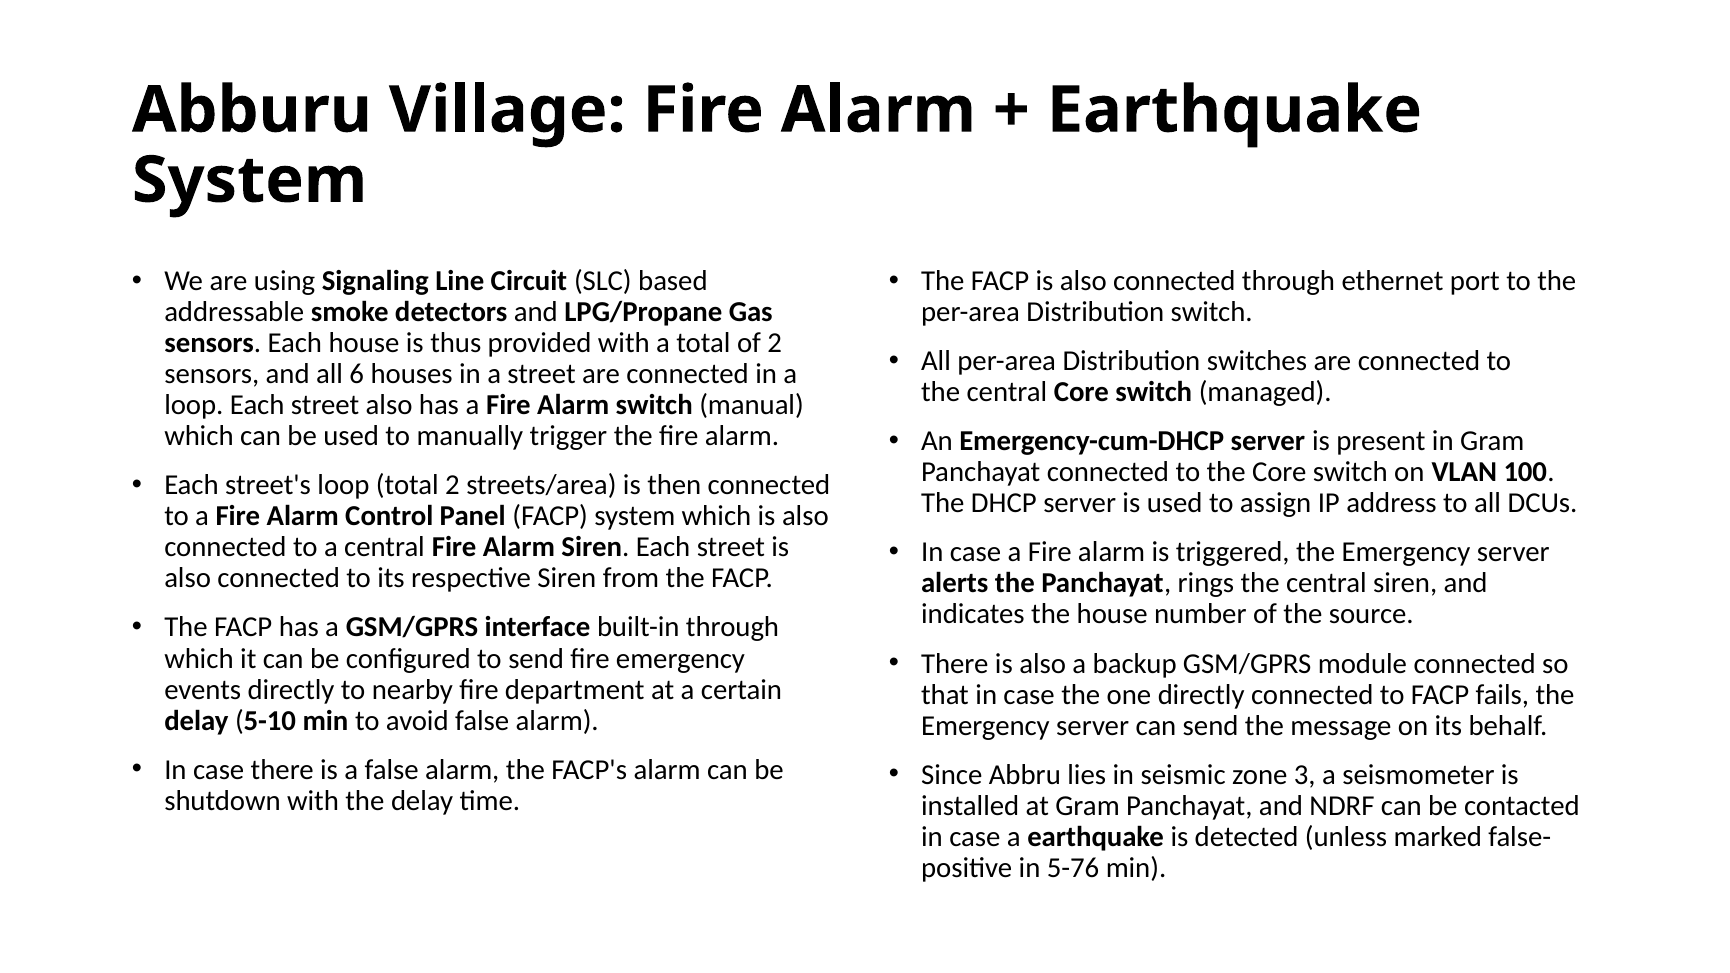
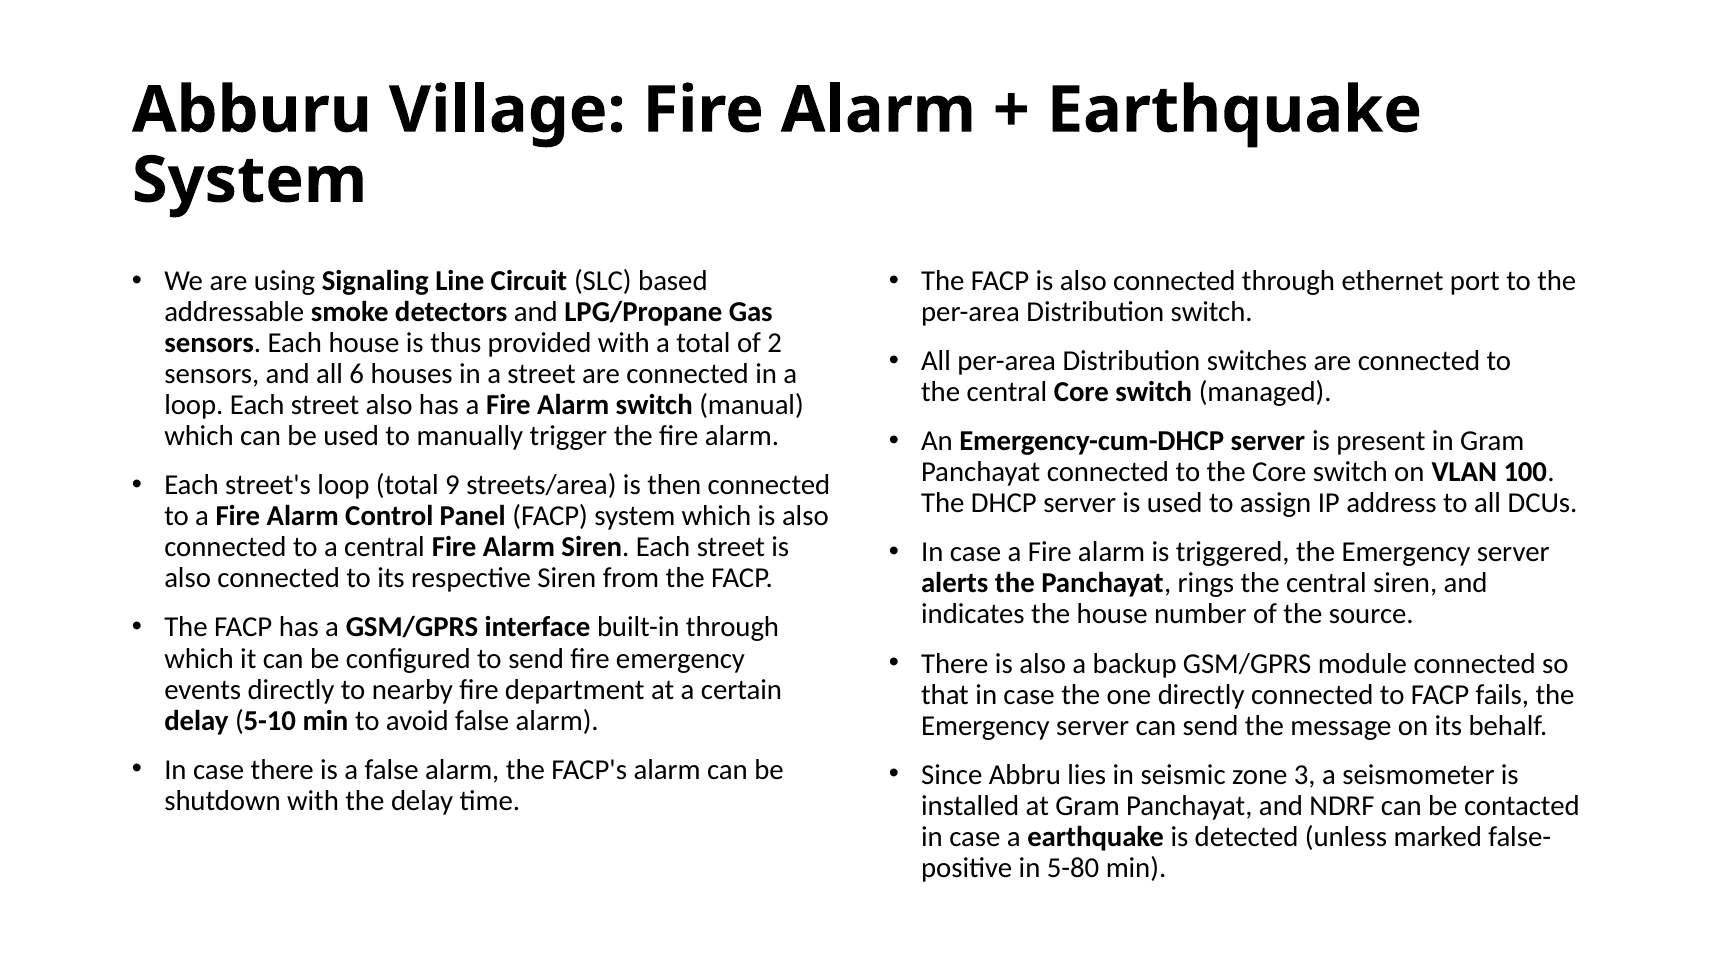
total 2: 2 -> 9 (452, 485)
5-76: 5-76 -> 5-80 (1073, 868)
